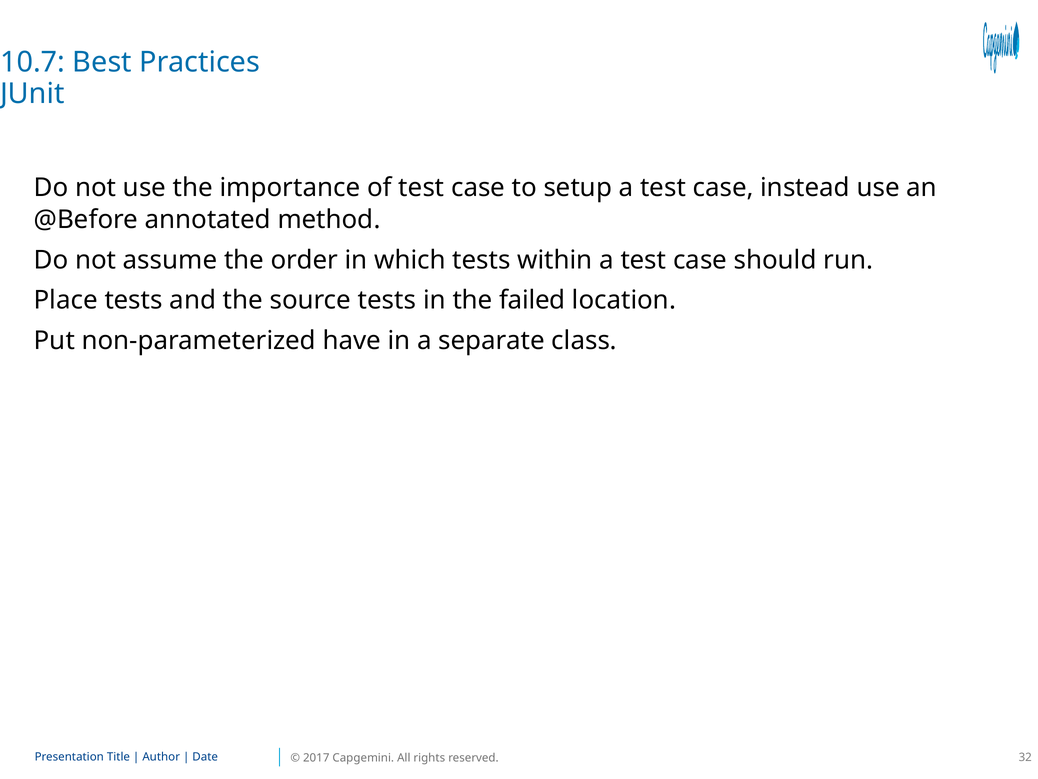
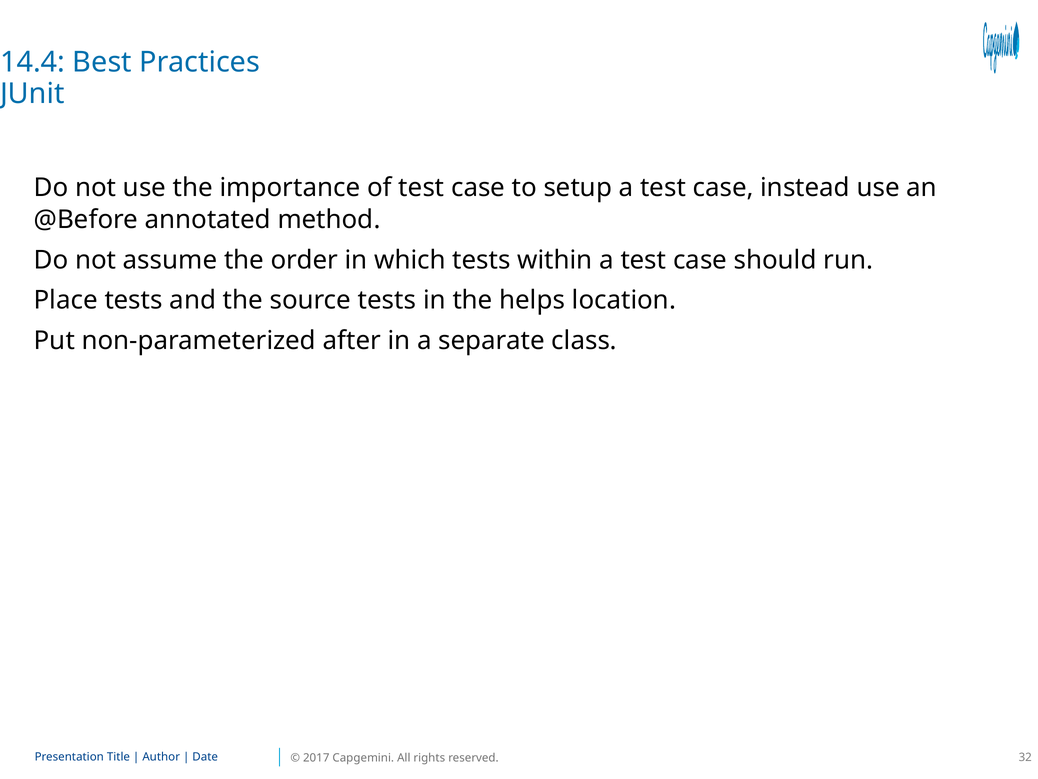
10.7: 10.7 -> 14.4 (32, 62)
failed: failed -> helps (532, 300)
have: have -> after (352, 341)
